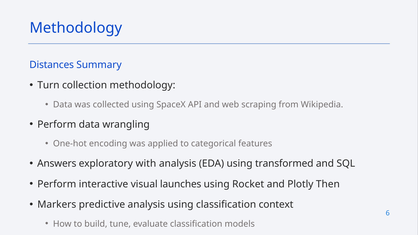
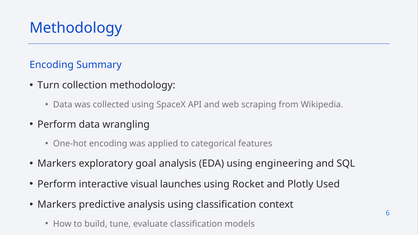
Distances: Distances -> Encoding (52, 65)
Answers: Answers -> Markers (57, 164)
with: with -> goal (146, 164)
transformed: transformed -> engineering (284, 164)
Then: Then -> Used (328, 184)
